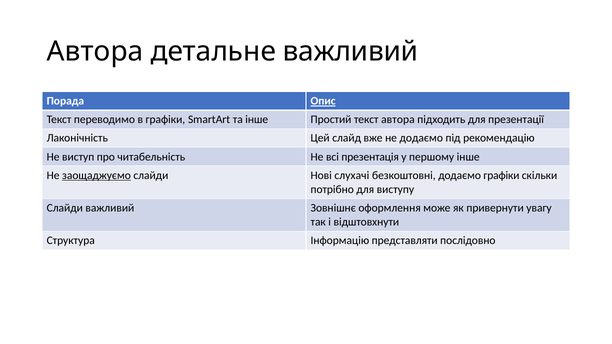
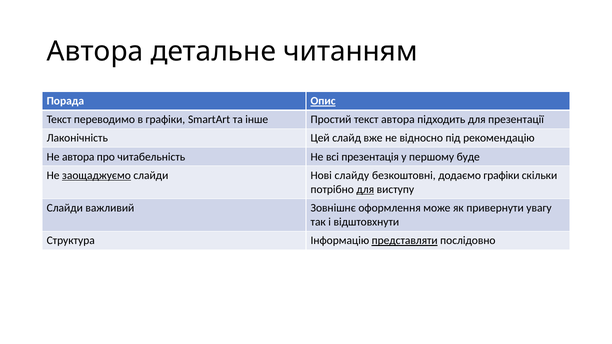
детальне важливий: важливий -> читанням (350, 51)
не додаємо: додаємо -> відносно (421, 138)
Не виступ: виступ -> автора (78, 157)
першому інше: інше -> буде (468, 157)
слухачі: слухачі -> слайду (352, 176)
для underline: none -> present (365, 190)
представляти underline: none -> present (405, 241)
